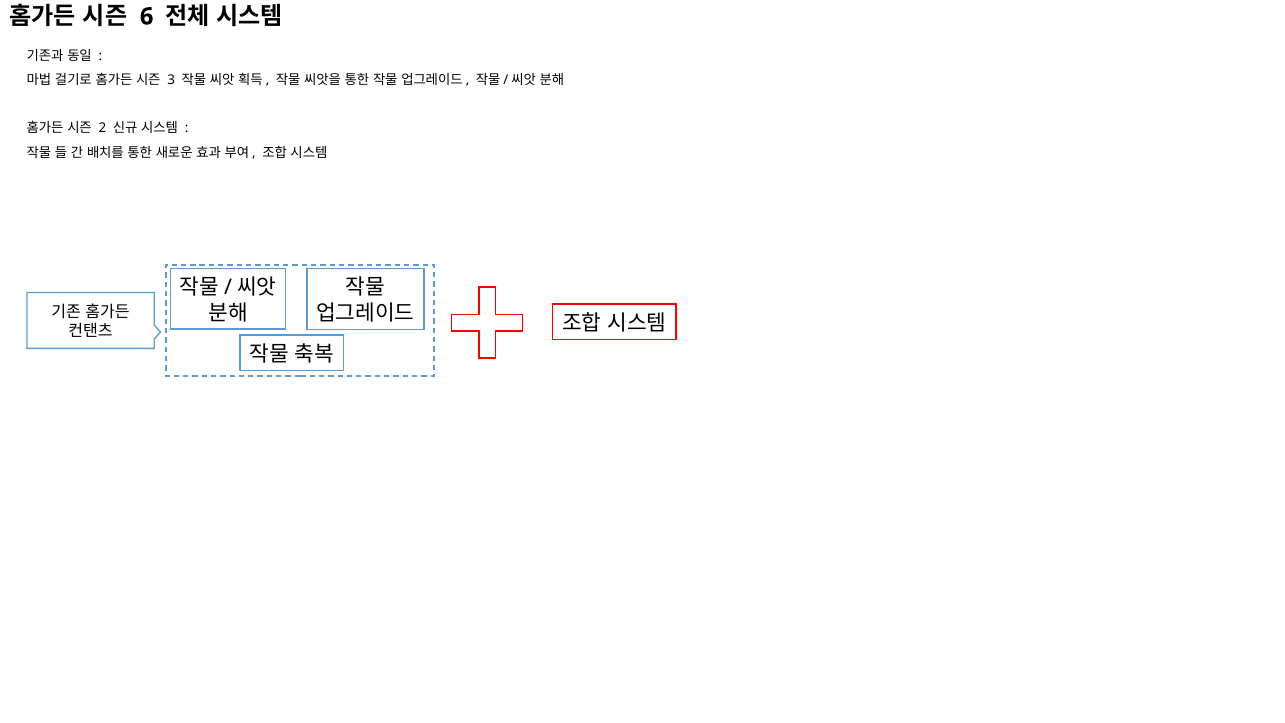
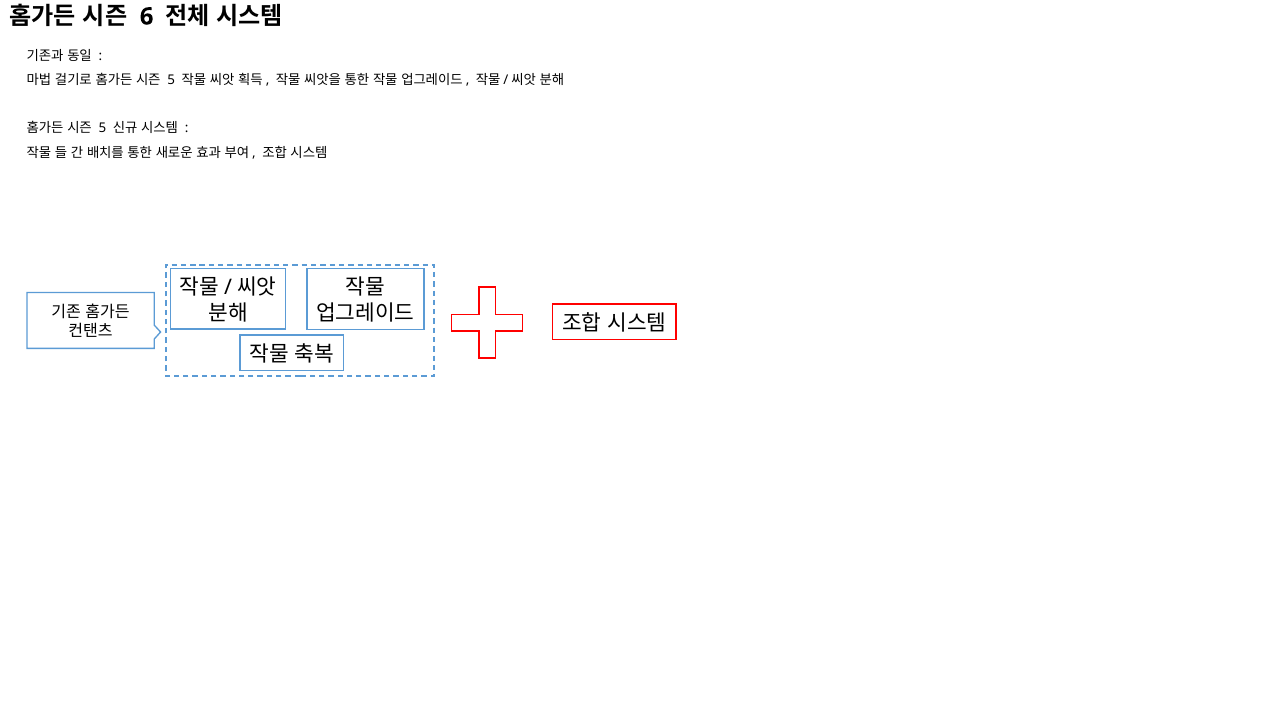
3: 3 -> 5 (171, 80)
2: 2 -> 5 (103, 129)
